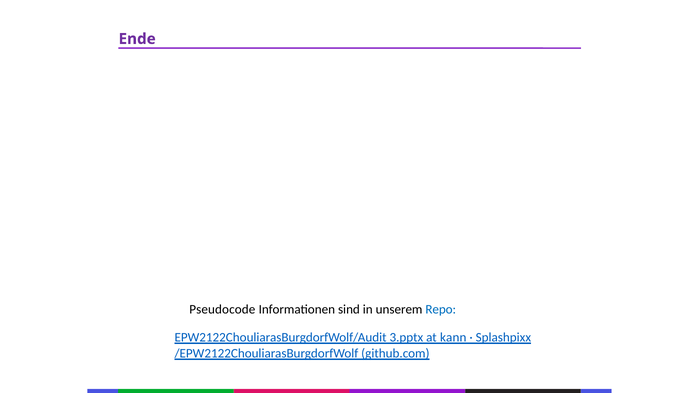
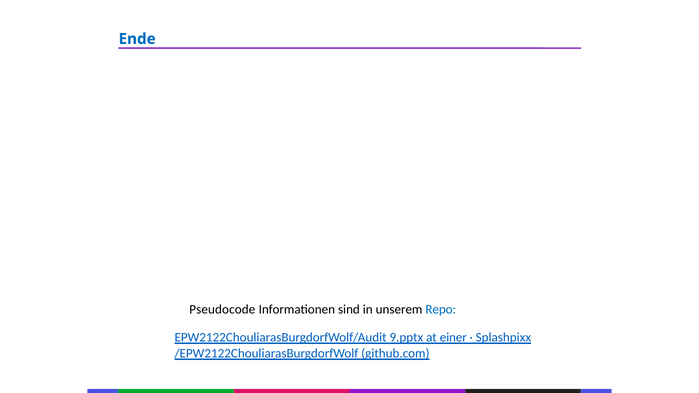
Ende colour: purple -> blue (137, 39)
3.pptx: 3.pptx -> 9.pptx (406, 338)
kann: kann -> einer (453, 338)
